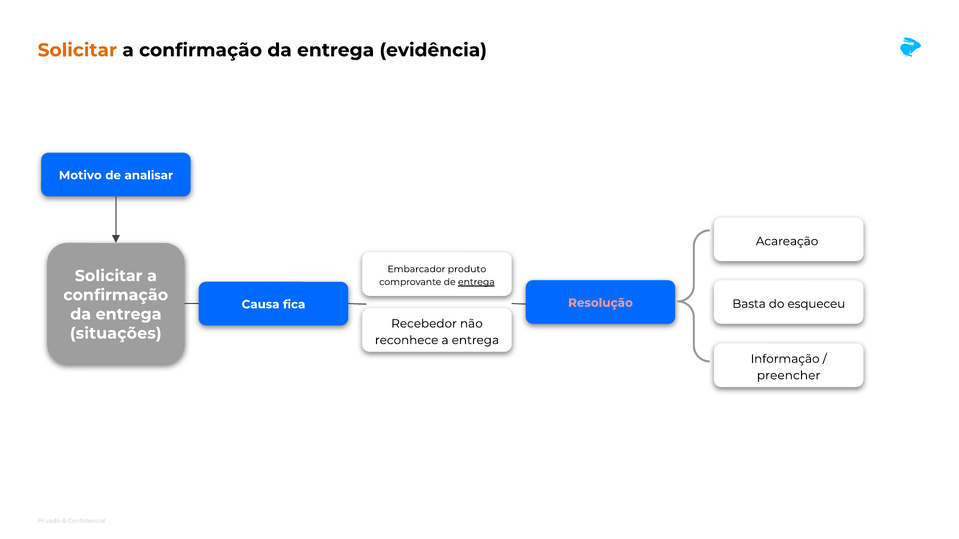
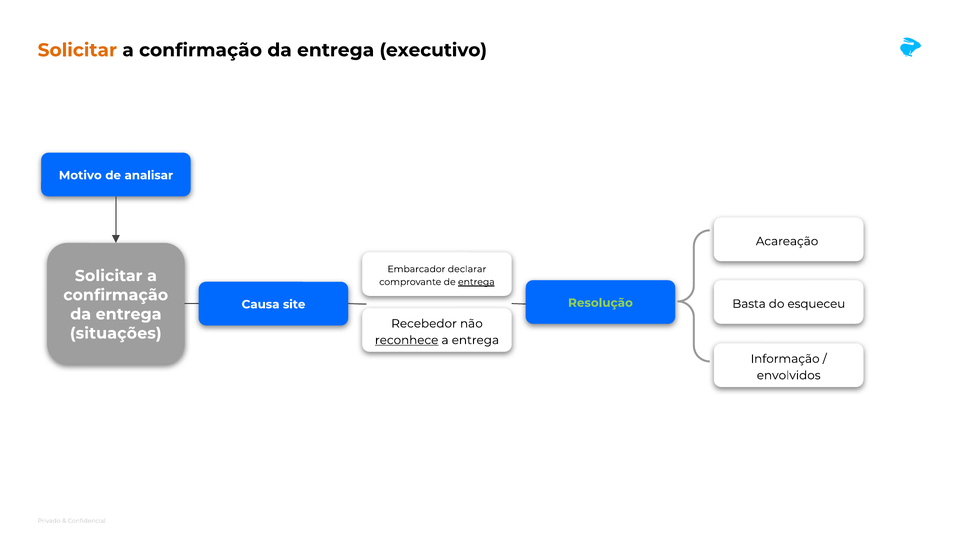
evidência: evidência -> executivo (433, 50)
produto: produto -> declarar (467, 269)
Resolução colour: pink -> light green (600, 303)
fica: fica -> site (294, 305)
reconhece underline: none -> present (407, 340)
preencher: preencher -> envolvidos (789, 376)
